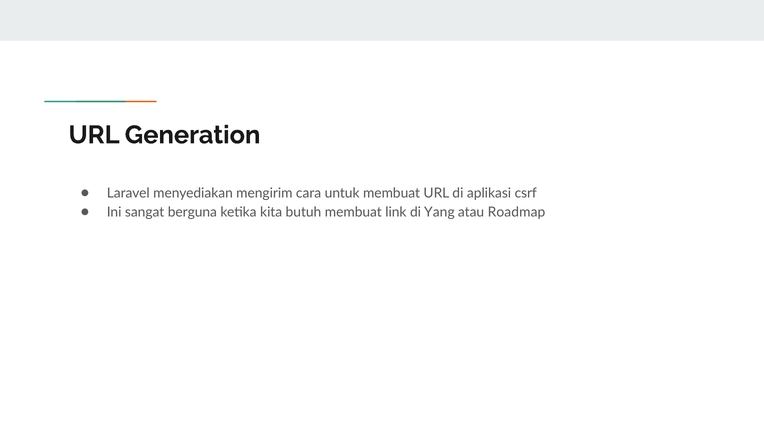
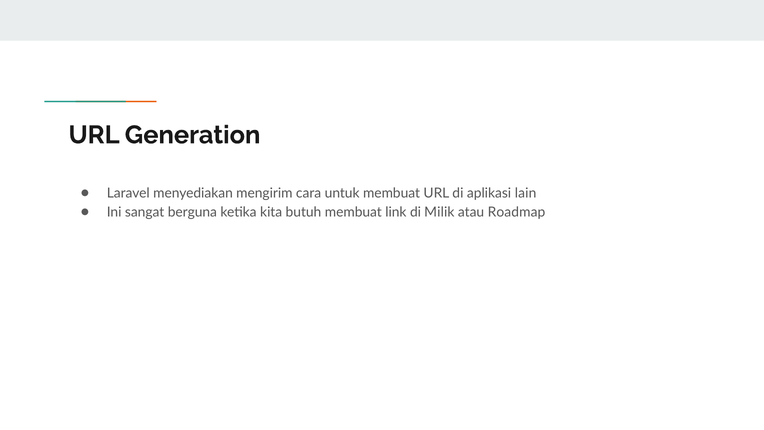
csrf: csrf -> lain (526, 193)
Yang: Yang -> Milik (439, 212)
